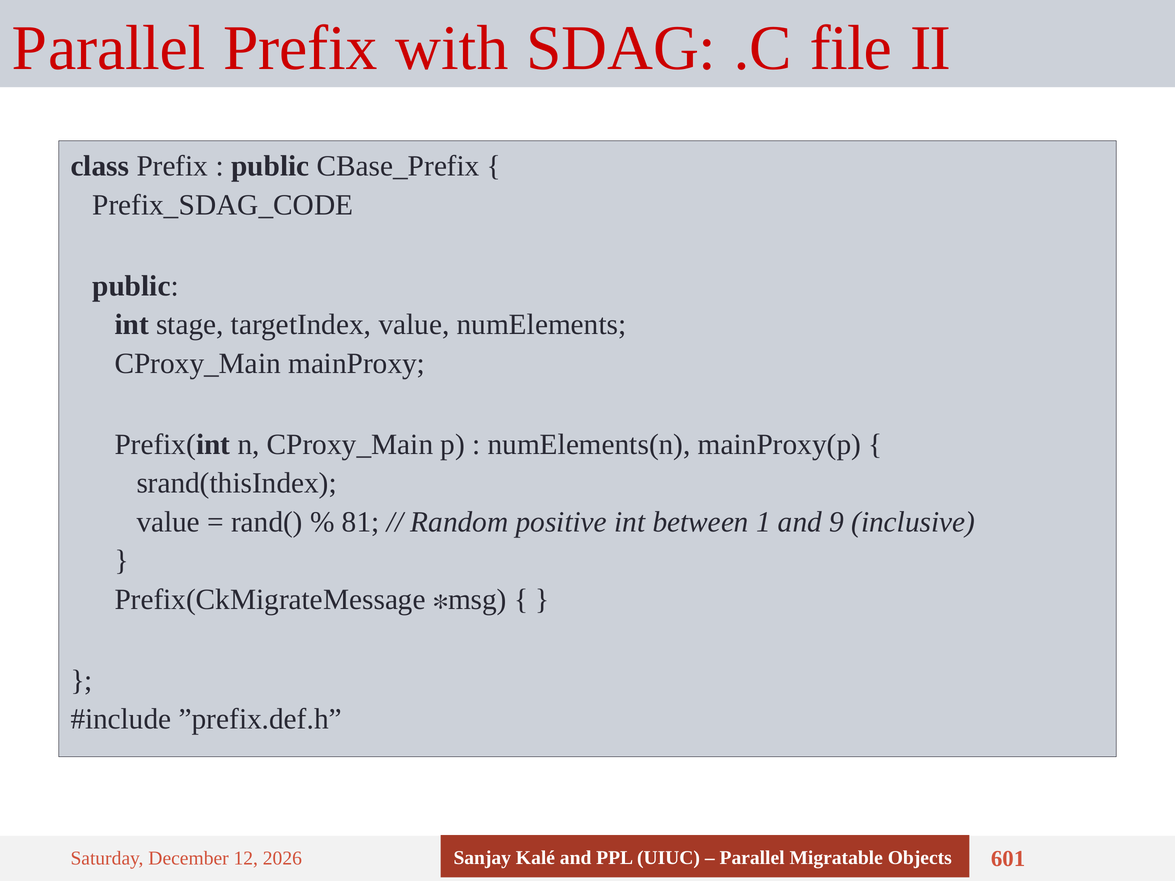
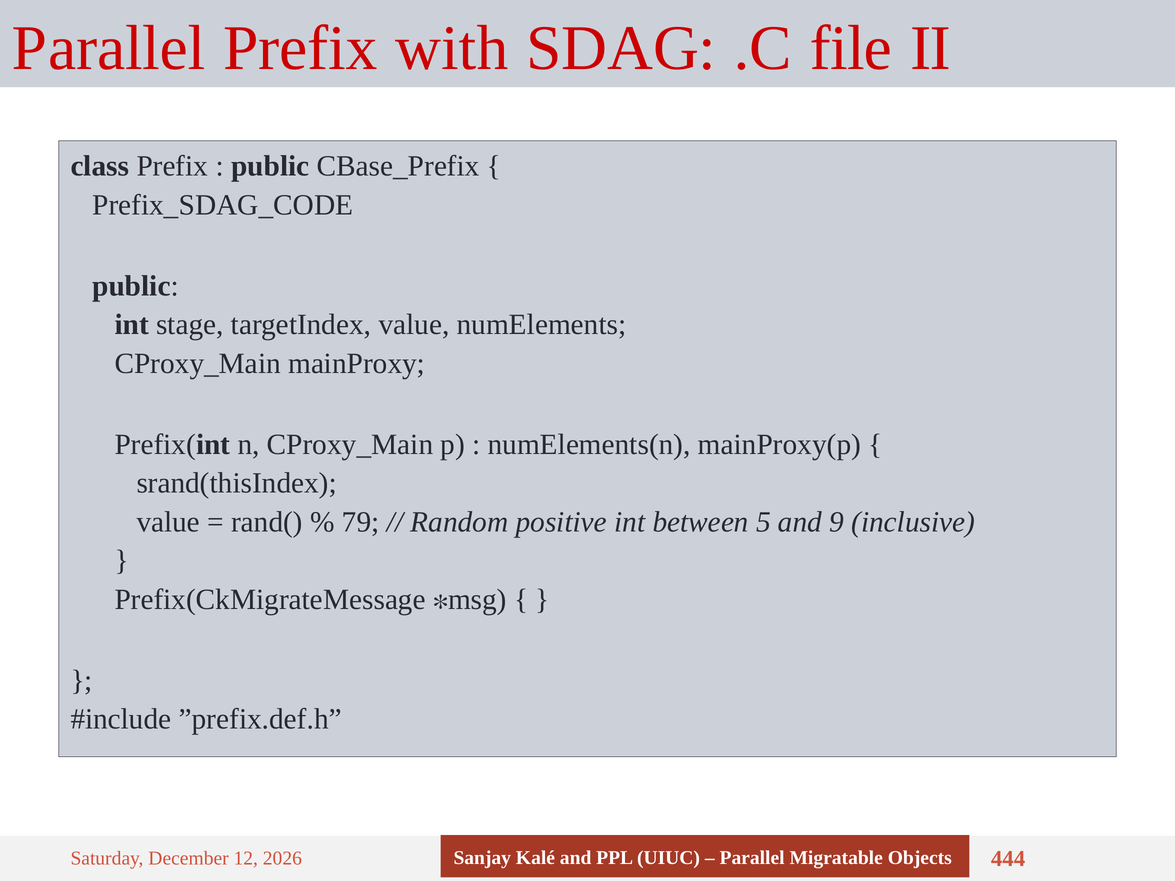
81: 81 -> 79 (361, 522)
1: 1 -> 5 (763, 522)
601: 601 -> 444 (1008, 859)
